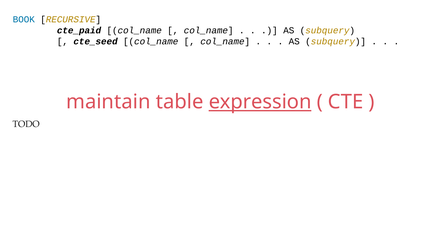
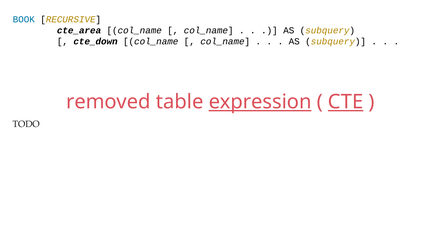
cte_paid: cte_paid -> cte_area (79, 30)
cte_seed: cte_seed -> cte_down (96, 41)
maintain: maintain -> removed (108, 102)
CTE underline: none -> present (346, 102)
